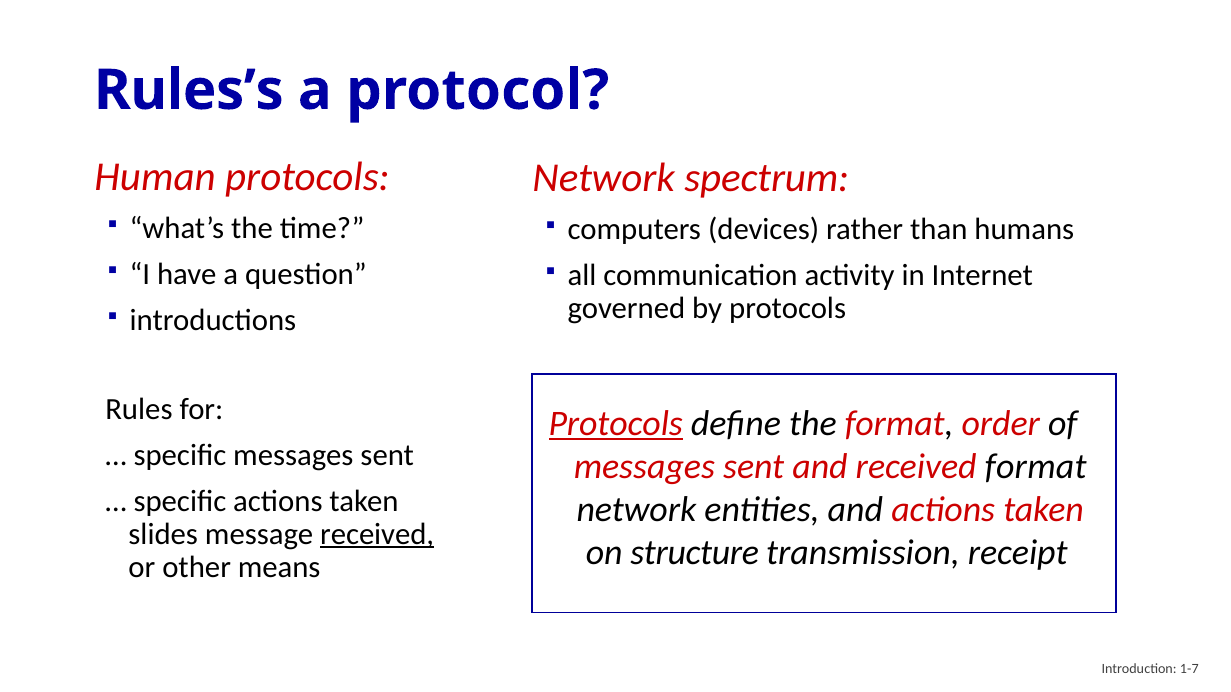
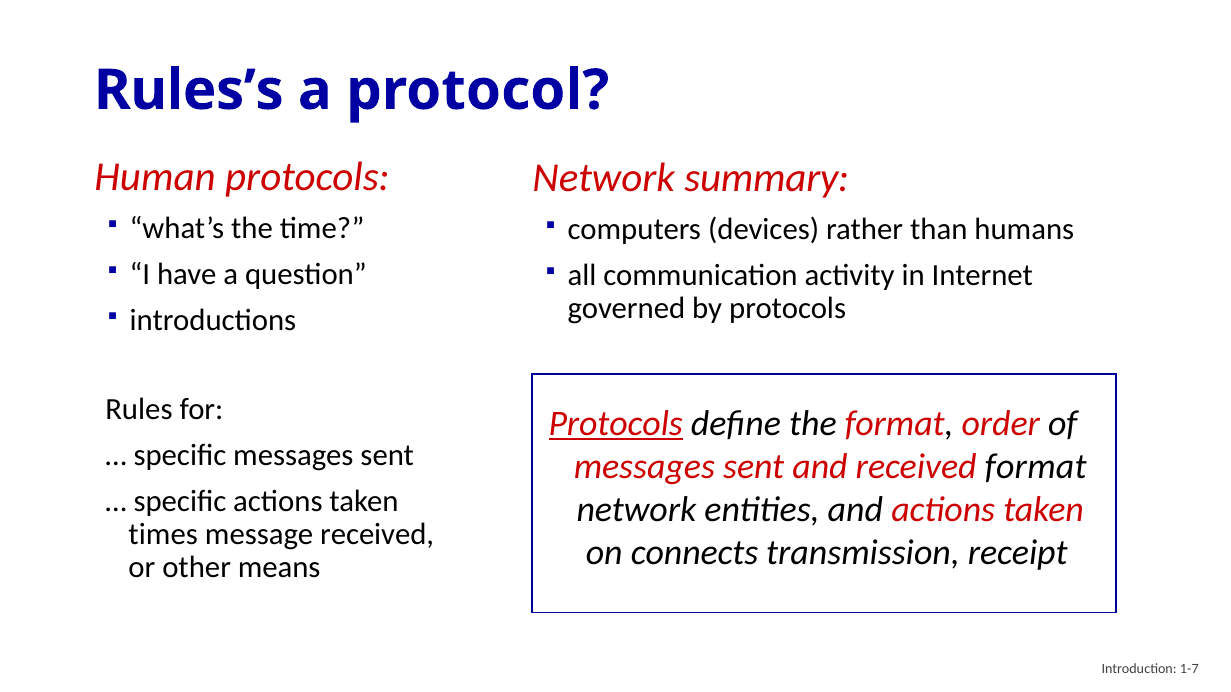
spectrum: spectrum -> summary (767, 178)
slides: slides -> times (163, 534)
received underline: present -> none (377, 534)
structure: structure -> connects (695, 553)
